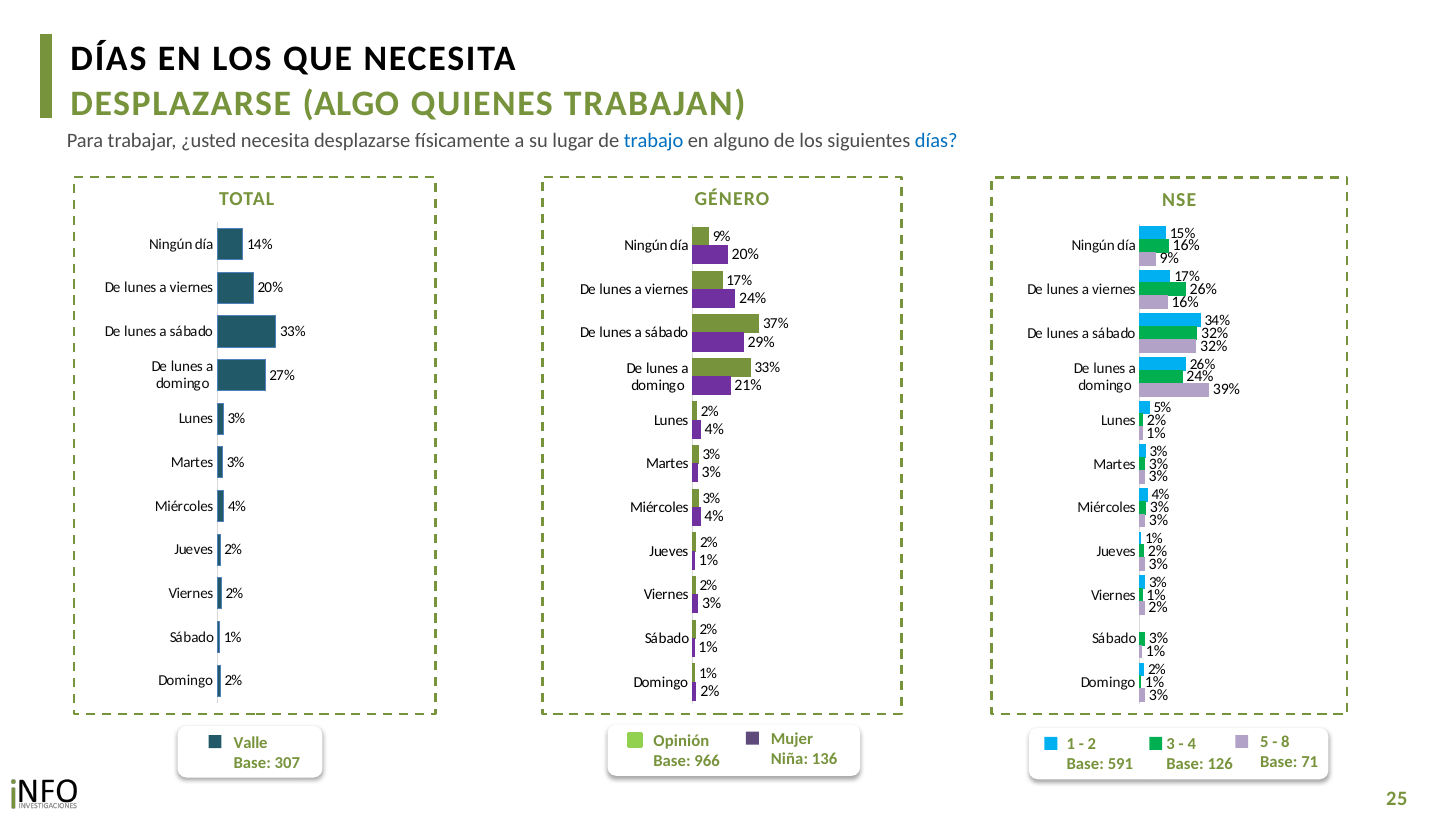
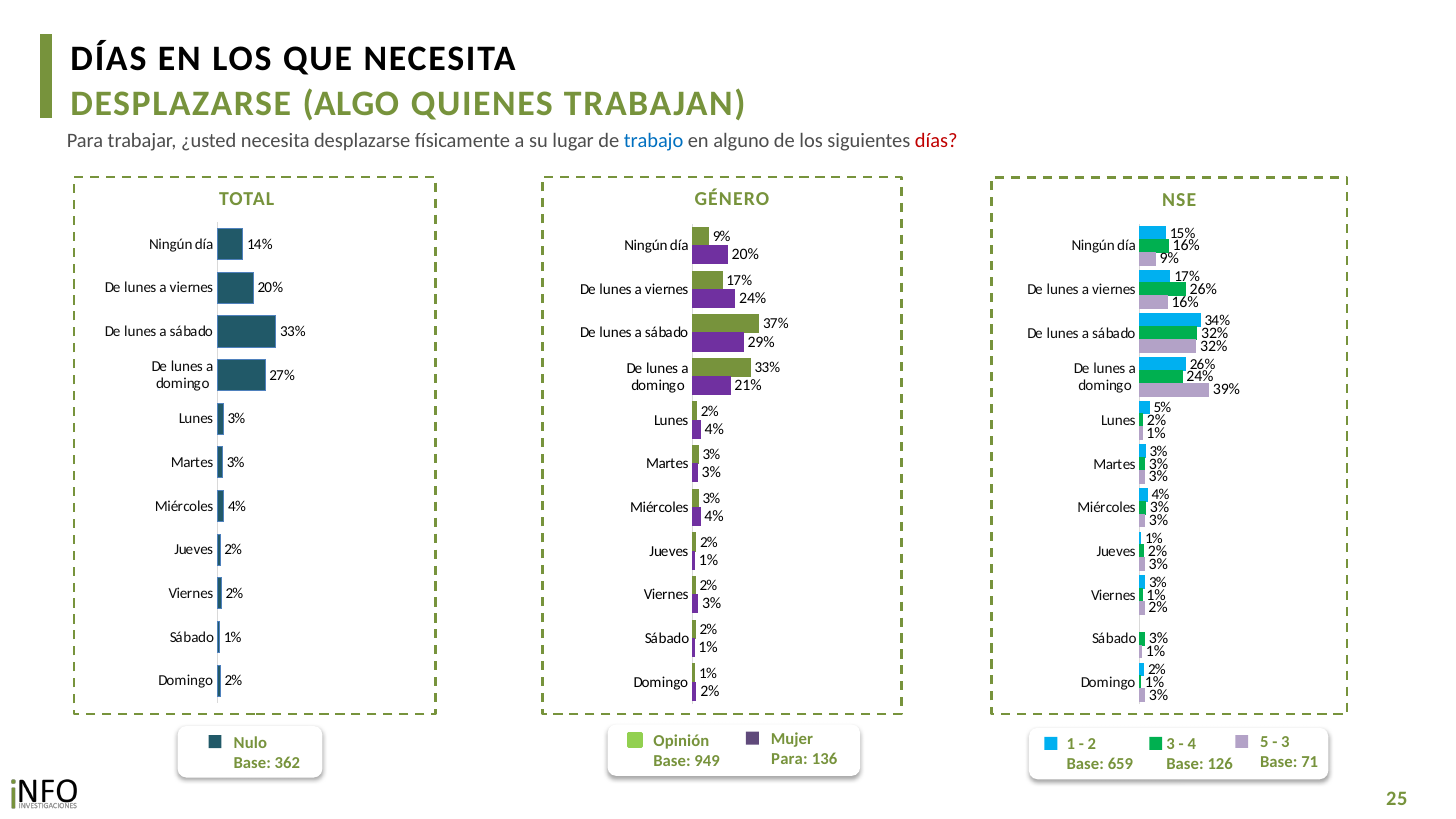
días colour: blue -> red (936, 140)
8: 8 -> 3 (1285, 742)
Valle: Valle -> Nulo (250, 743)
Niña: Niña -> Para (789, 759)
966: 966 -> 949 (707, 761)
307: 307 -> 362 (287, 763)
591: 591 -> 659 (1120, 764)
